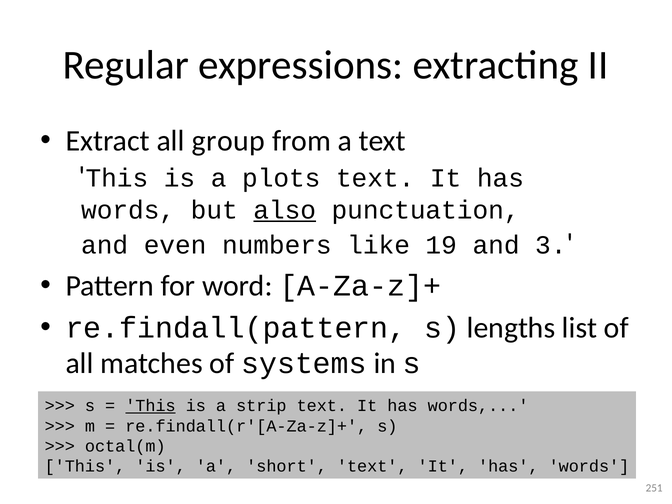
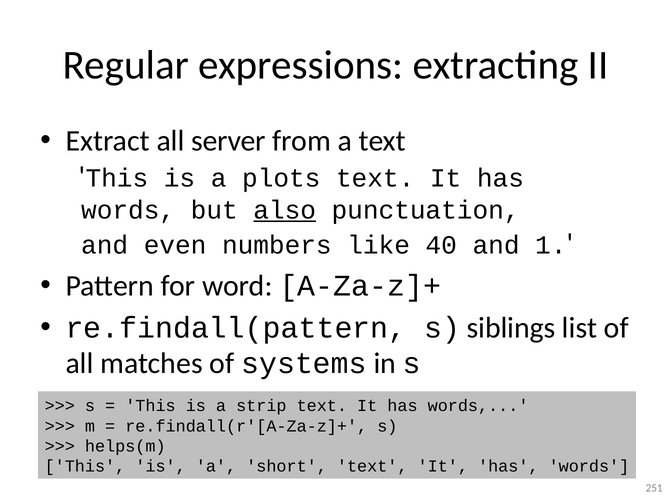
group: group -> server (229, 141)
19: 19 -> 40 (441, 245)
3: 3 -> 1 (551, 245)
lengths: lengths -> siblings (511, 328)
This underline: present -> none (150, 406)
octal(m: octal(m -> helps(m (125, 446)
